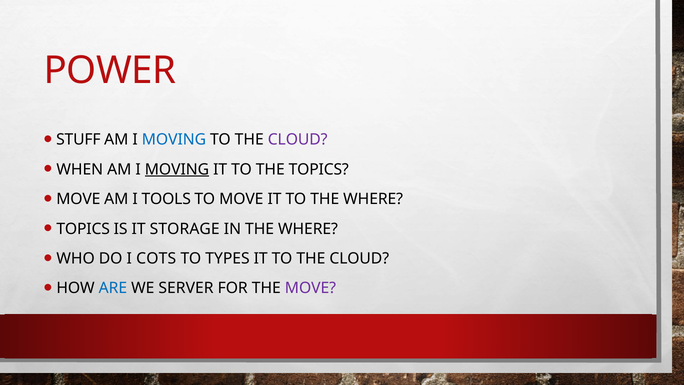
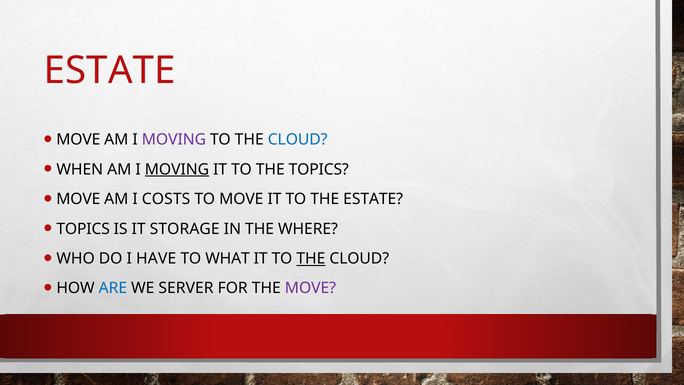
POWER: POWER -> ESTATE (110, 71)
STUFF: STUFF -> MOVE (78, 140)
MOVING colour: blue -> purple (174, 140)
CLOUD colour: purple -> blue (298, 140)
TOOLS: TOOLS -> COSTS (166, 199)
TO THE WHERE: WHERE -> ESTATE (373, 199)
COTS: COTS -> HAVE (156, 258)
TYPES: TYPES -> WHAT (228, 258)
THE underline: none -> present (311, 258)
